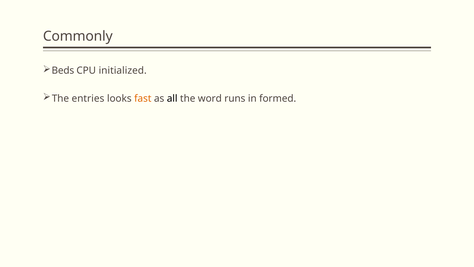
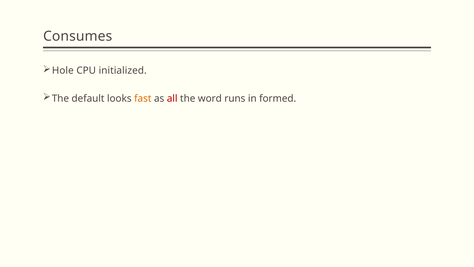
Commonly: Commonly -> Consumes (78, 36)
Beds: Beds -> Hole (63, 71)
entries: entries -> default (88, 98)
all colour: black -> red (172, 98)
